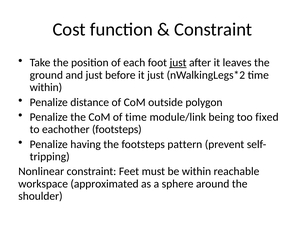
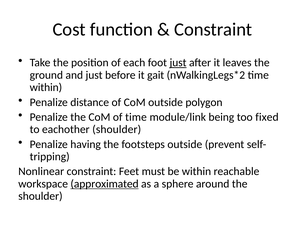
it just: just -> gait (156, 75)
eachother footsteps: footsteps -> shoulder (117, 129)
footsteps pattern: pattern -> outside (185, 144)
approximated underline: none -> present (105, 184)
